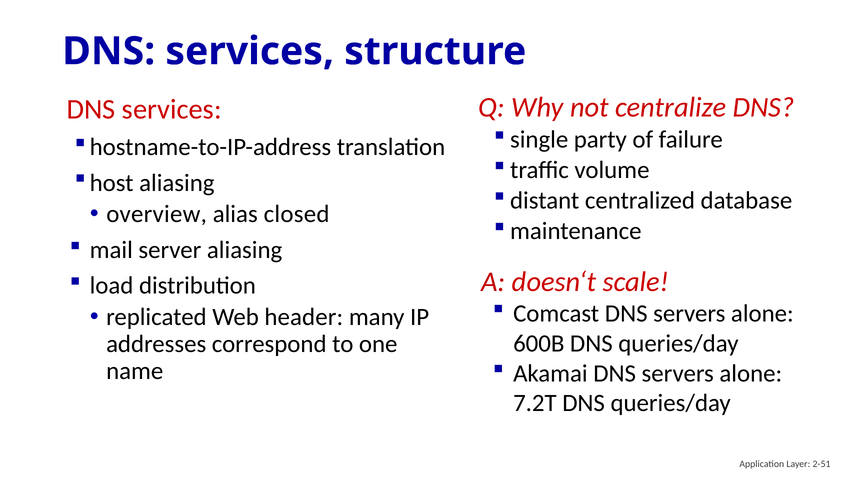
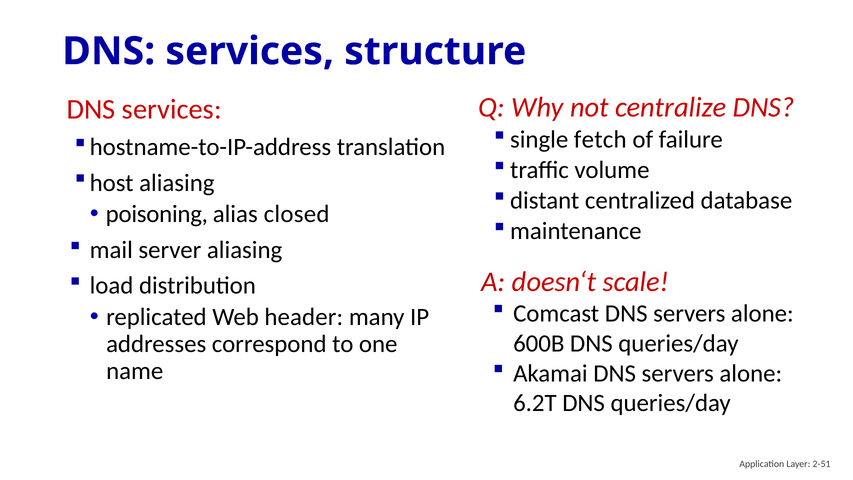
party: party -> fetch (600, 140)
overview: overview -> poisoning (157, 214)
7.2T: 7.2T -> 6.2T (535, 403)
